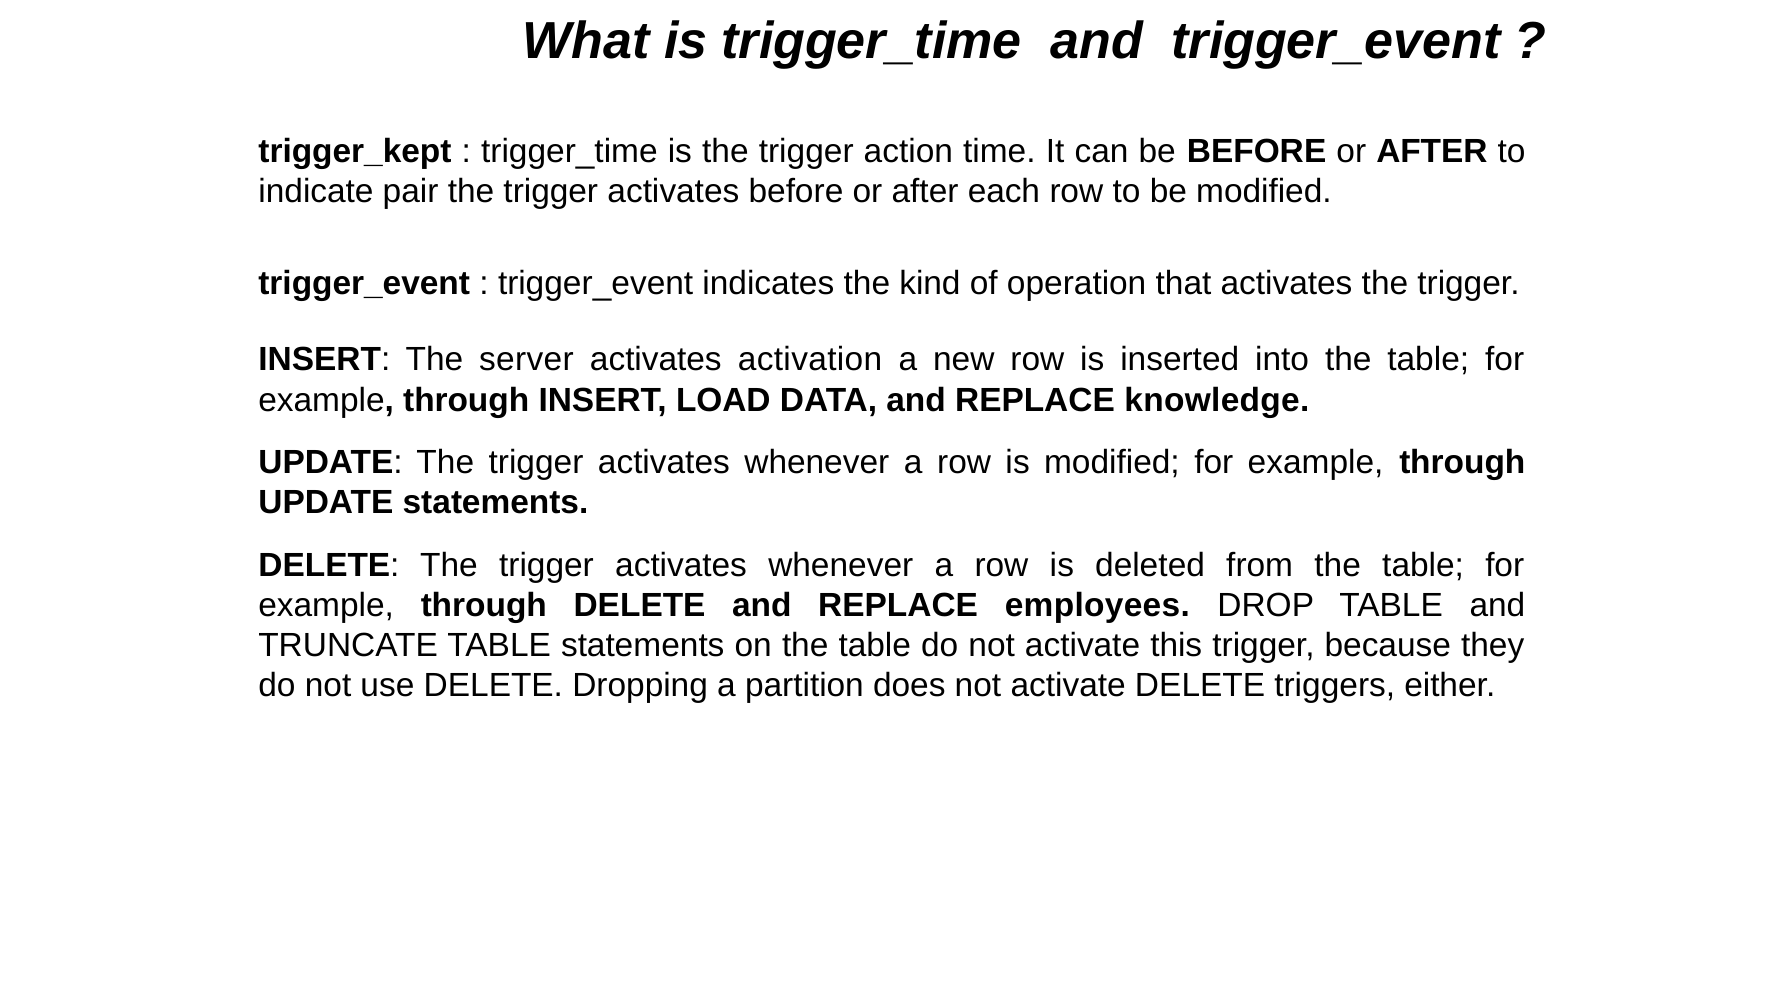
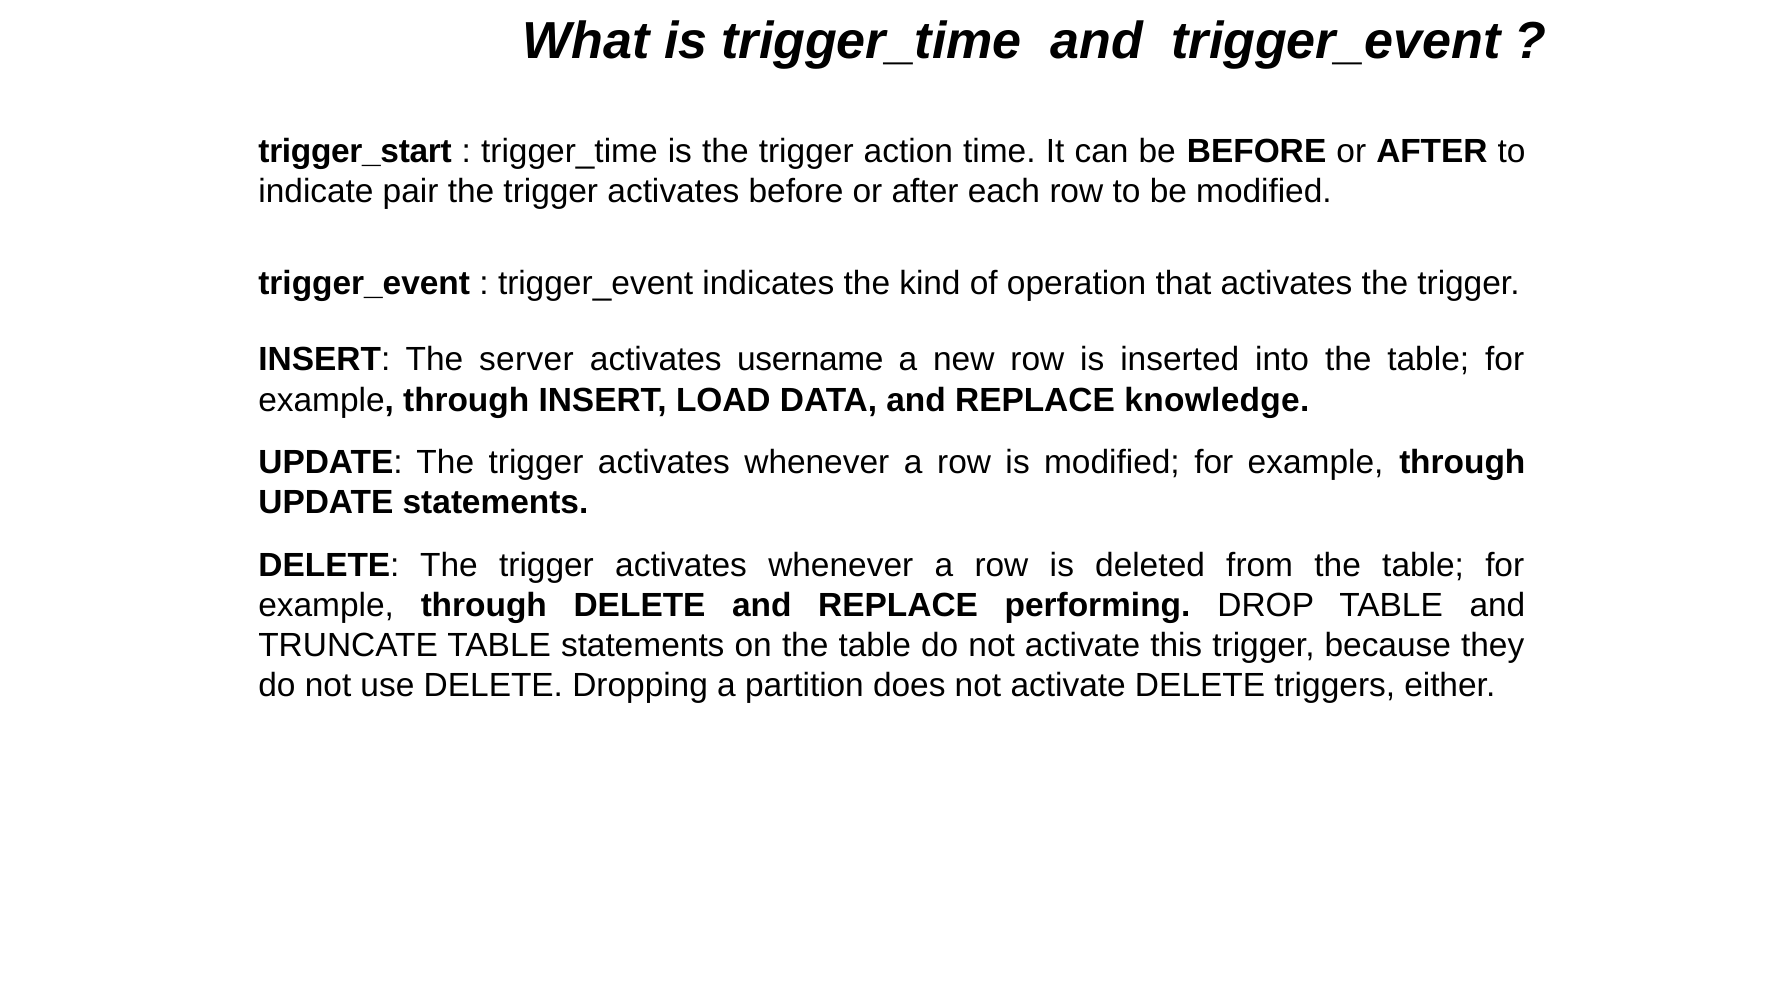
trigger_kept: trigger_kept -> trigger_start (355, 152)
activation: activation -> username (810, 360)
employees: employees -> performing (1097, 605)
